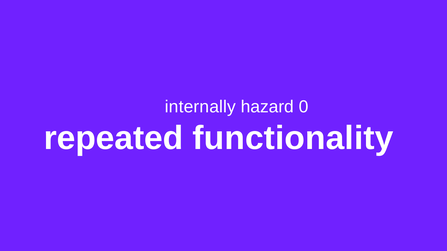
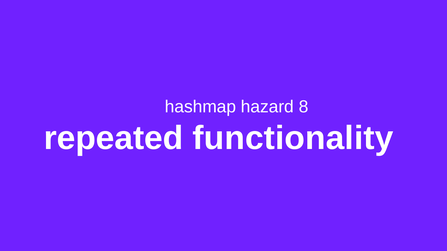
internally: internally -> hashmap (200, 107)
0: 0 -> 8 (304, 107)
